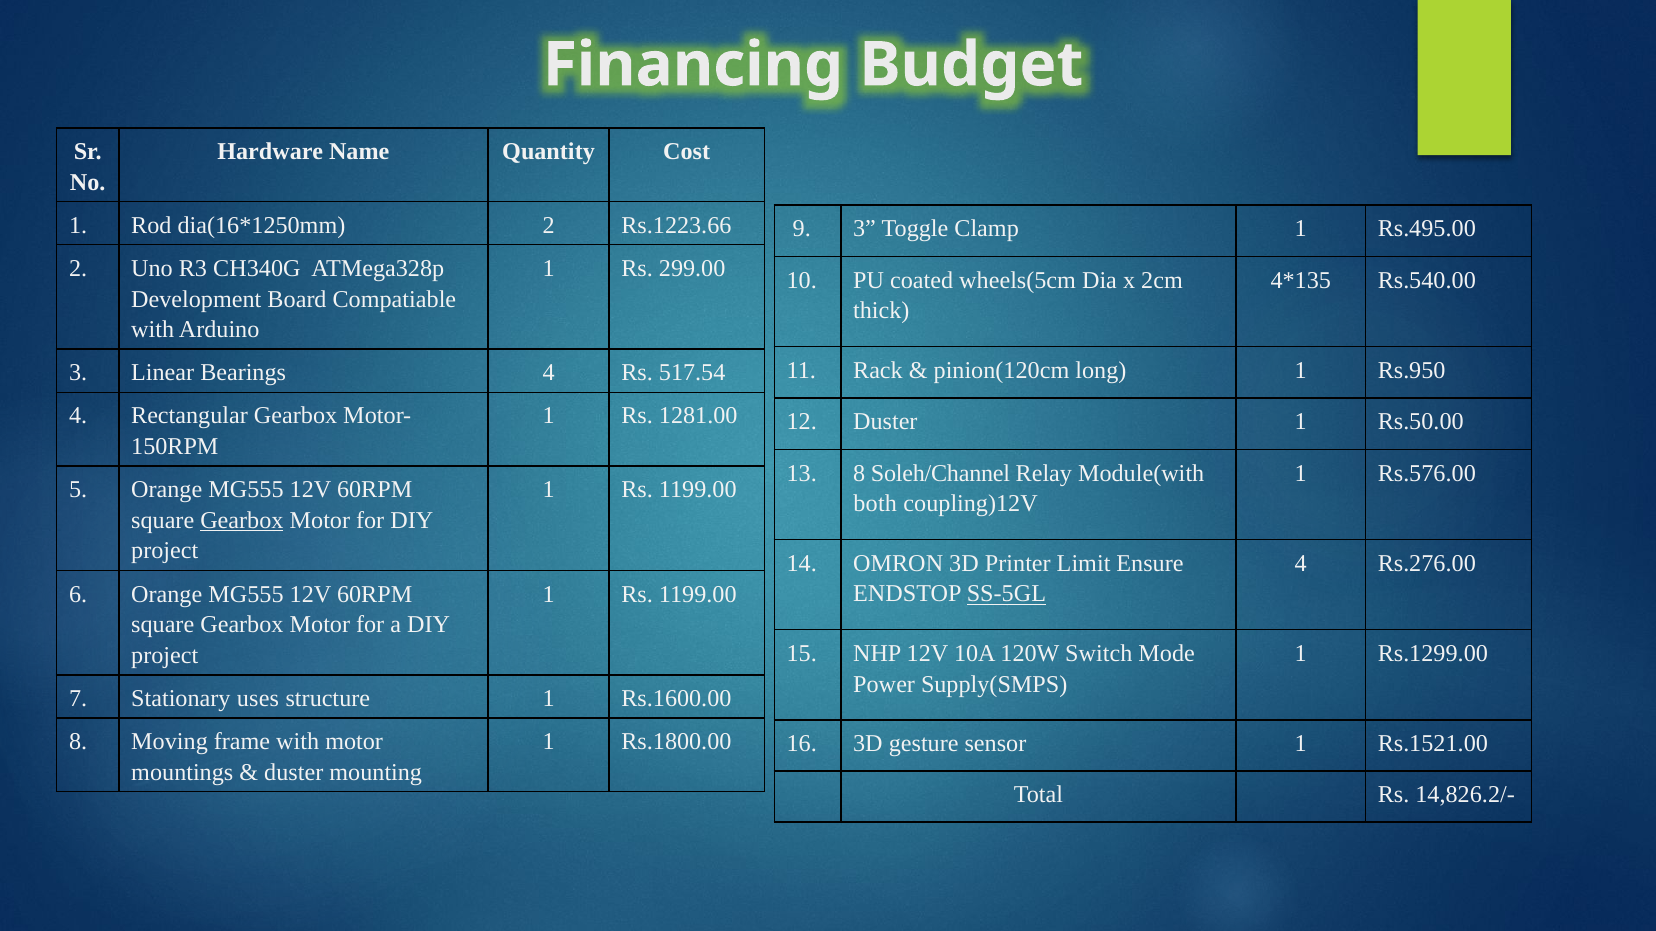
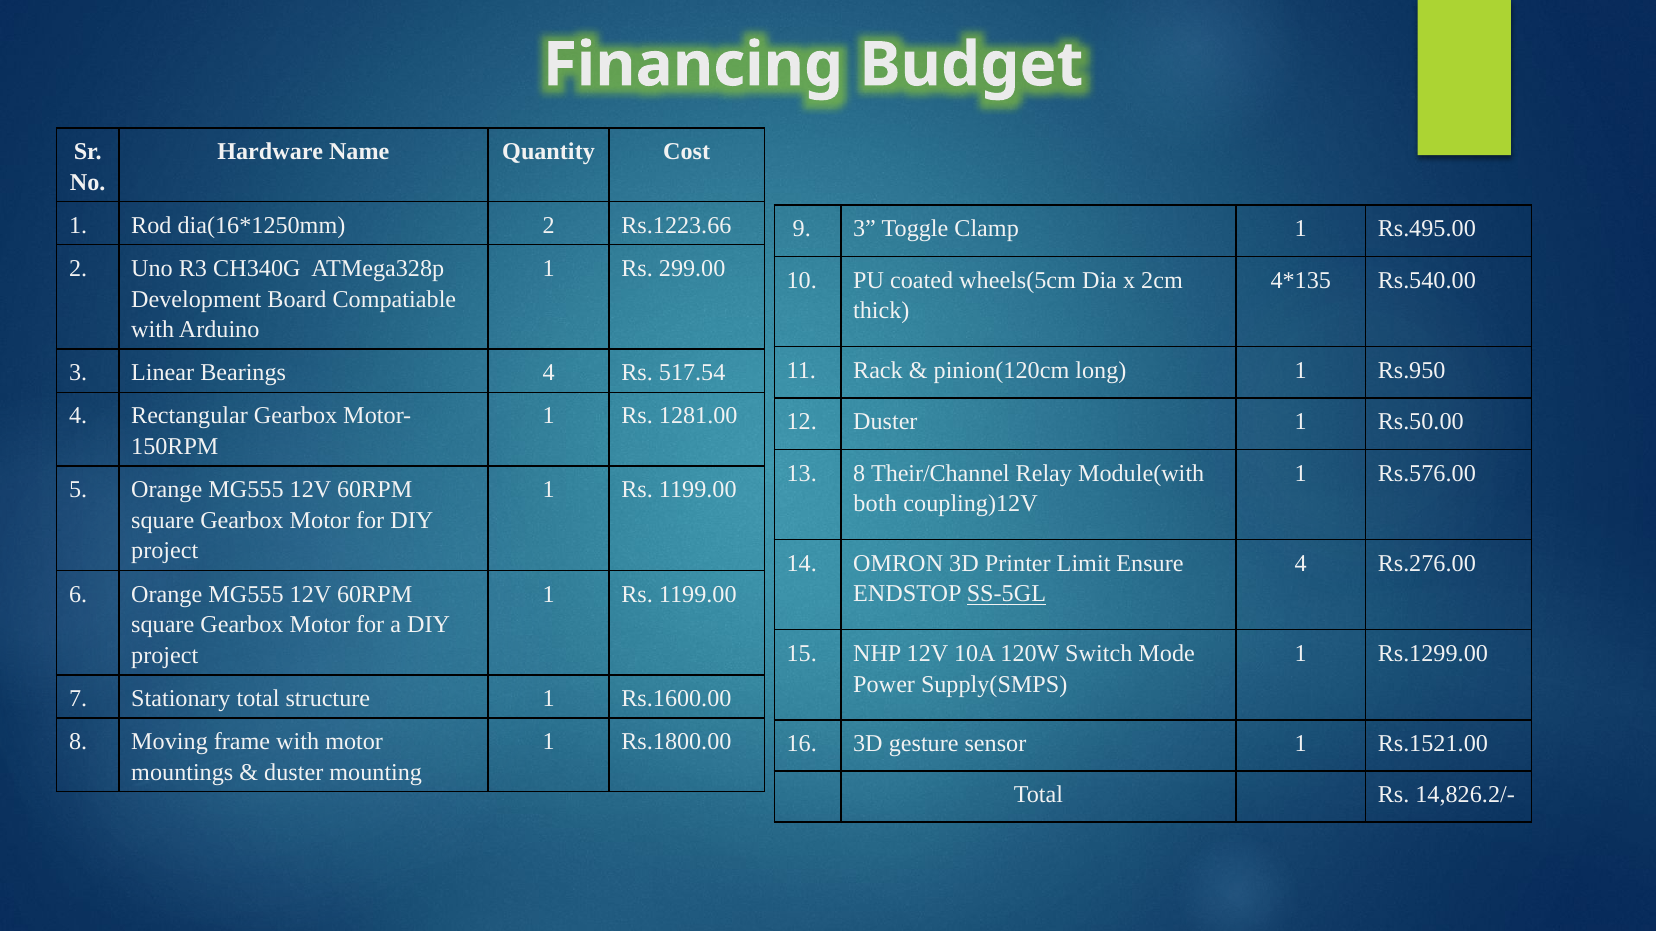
Soleh/Channel: Soleh/Channel -> Their/Channel (940, 473)
Gearbox underline: present -> none (242, 521)
Stationary uses: uses -> total (258, 699)
